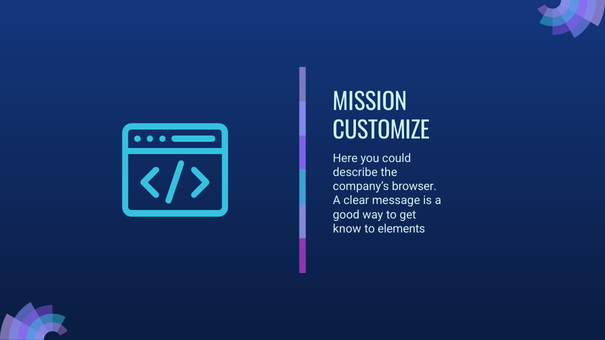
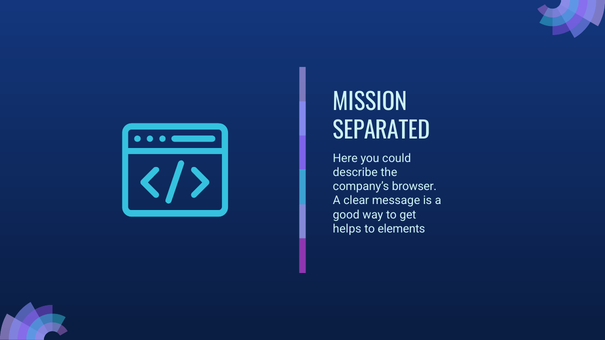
CUSTOMIZE: CUSTOMIZE -> SEPARATED (381, 131)
know: know -> helps (347, 229)
